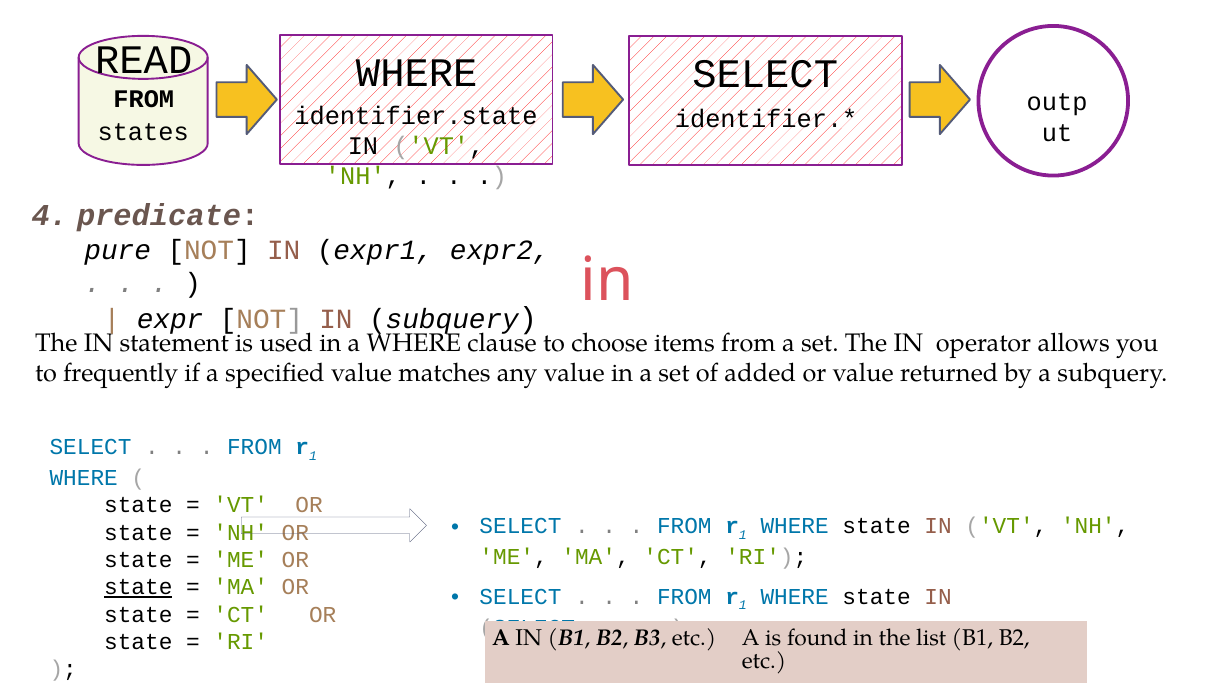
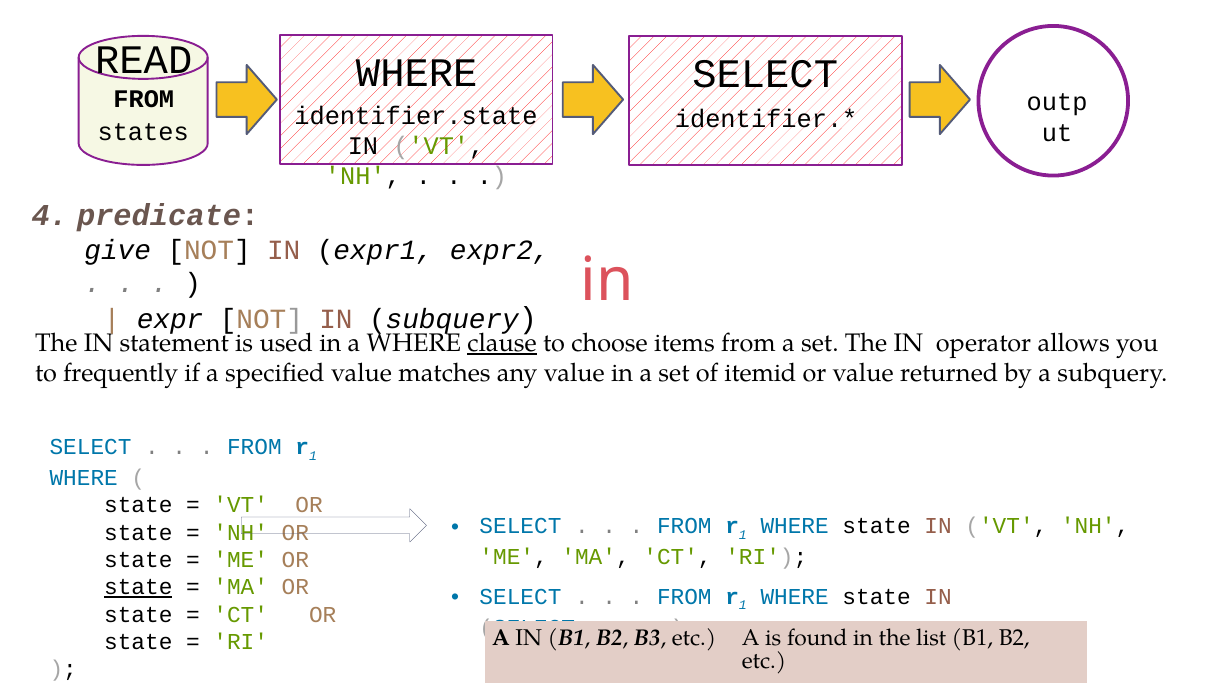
pure: pure -> give (118, 250)
clause underline: none -> present (502, 343)
added: added -> itemid (760, 373)
